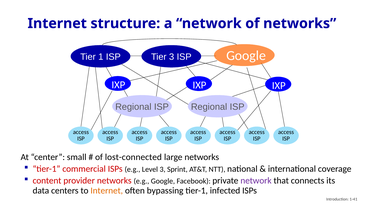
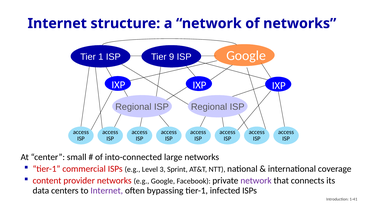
Tier 3: 3 -> 9 (172, 57)
lost-connected: lost-connected -> into-connected (133, 157)
Internet colour: orange -> purple (107, 191)
